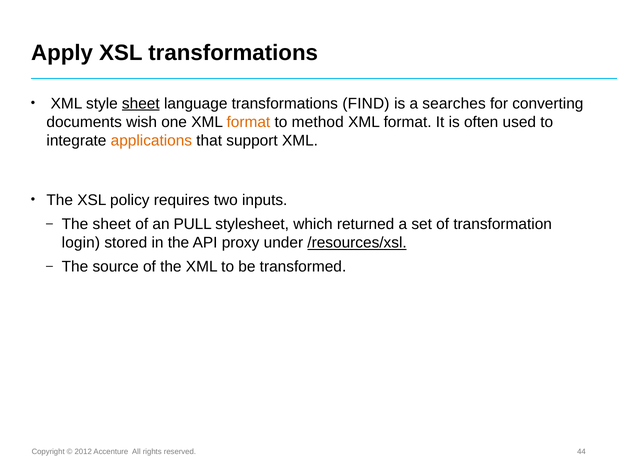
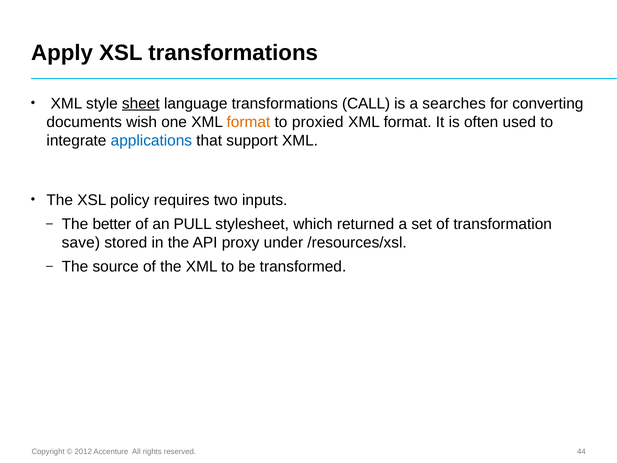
FIND: FIND -> CALL (366, 104)
method: method -> proxied (318, 122)
applications colour: orange -> blue (151, 141)
The sheet: sheet -> better (112, 224)
login: login -> save (81, 243)
/resources/xsl underline: present -> none (357, 243)
